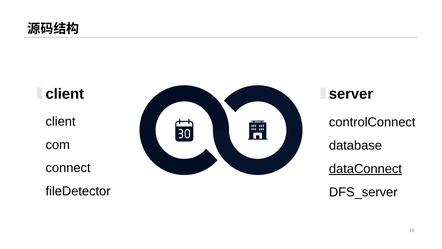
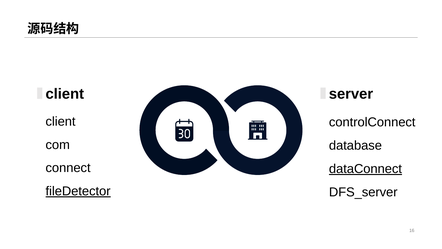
fileDetector underline: none -> present (78, 191)
